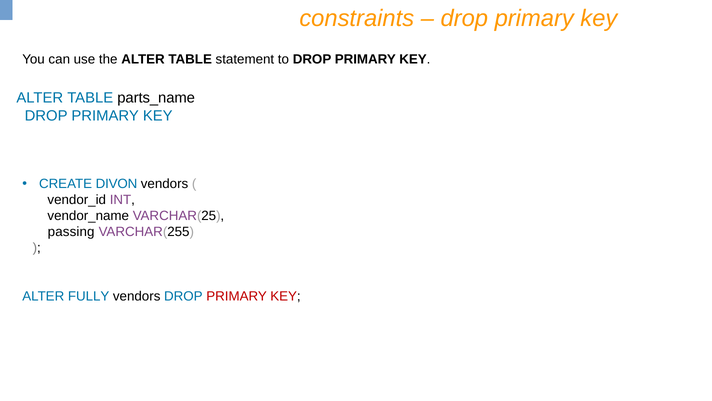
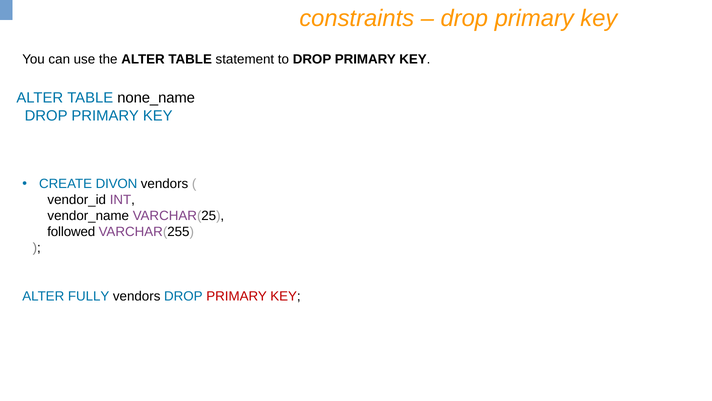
parts_name: parts_name -> none_name (156, 98)
passing: passing -> followed (71, 232)
